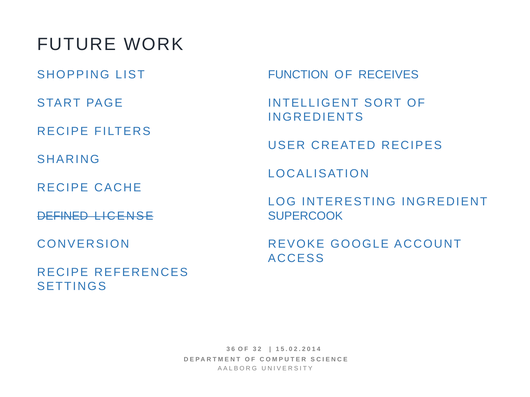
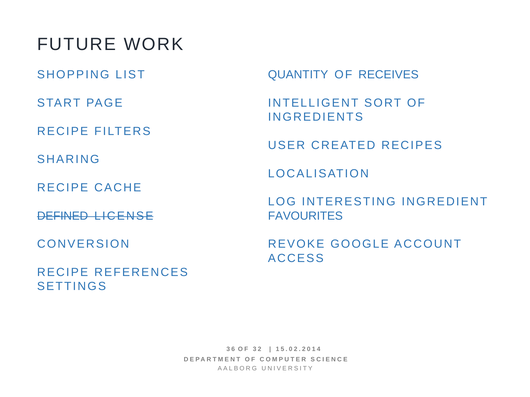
FUNCTION: FUNCTION -> QUANTITY (298, 75)
SUPERCOOK: SUPERCOOK -> FAVOURITES (305, 216)
